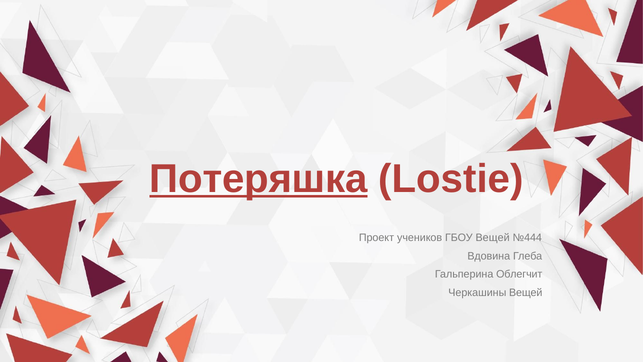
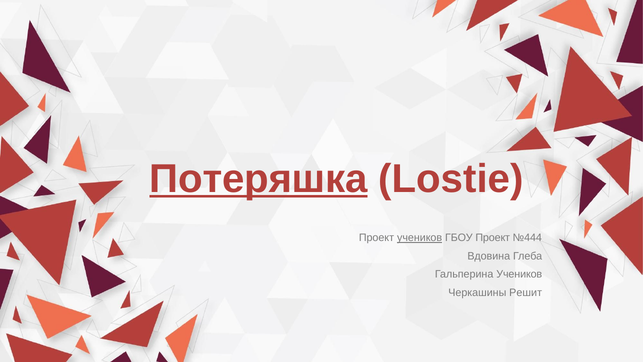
учеников underline: none -> present (420, 238)
ГБОУ Вещей: Вещей -> Проект (493, 238)
Гальперина Облегчит: Облегчит -> Учеников (519, 274)
Черкашины Вещей: Вещей -> Решит (526, 292)
